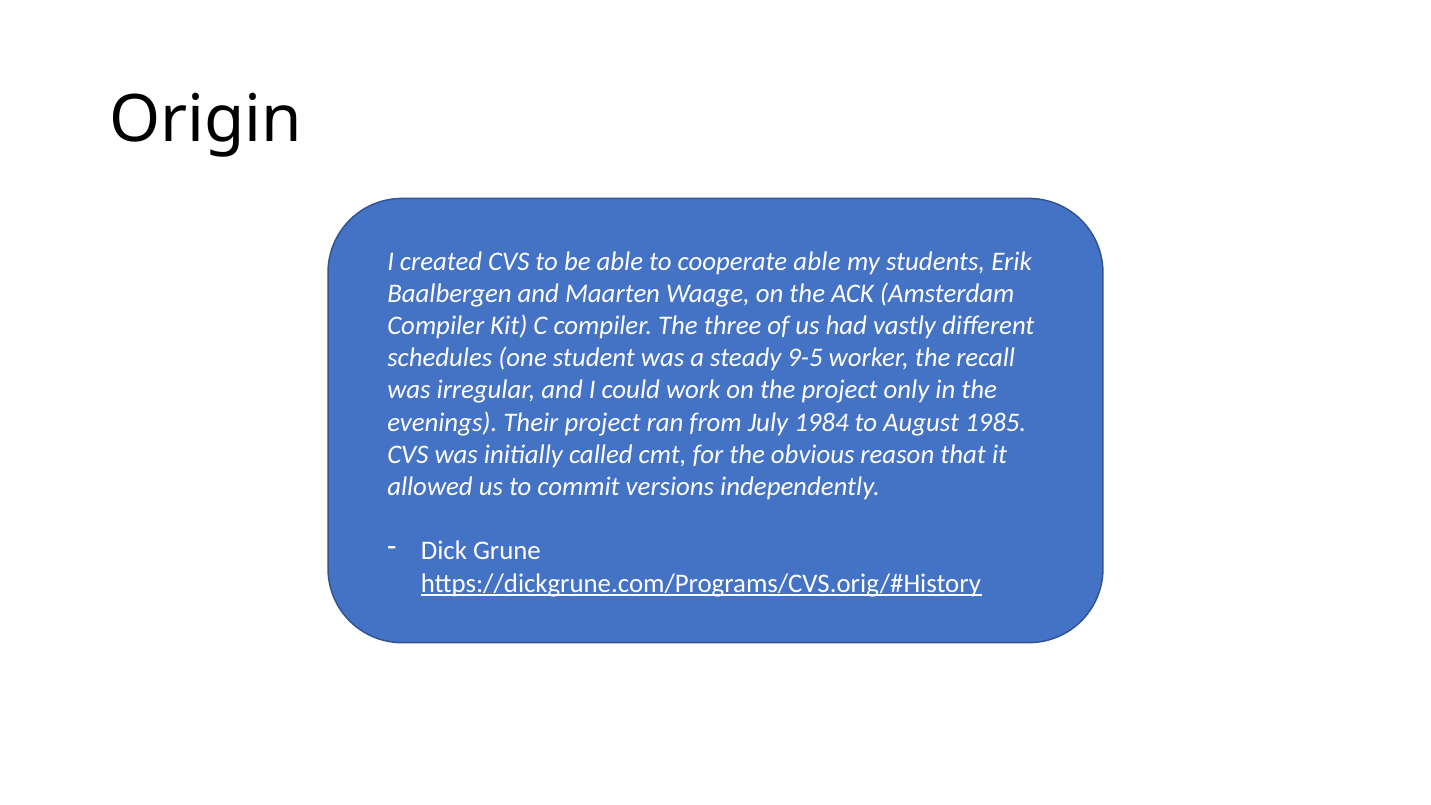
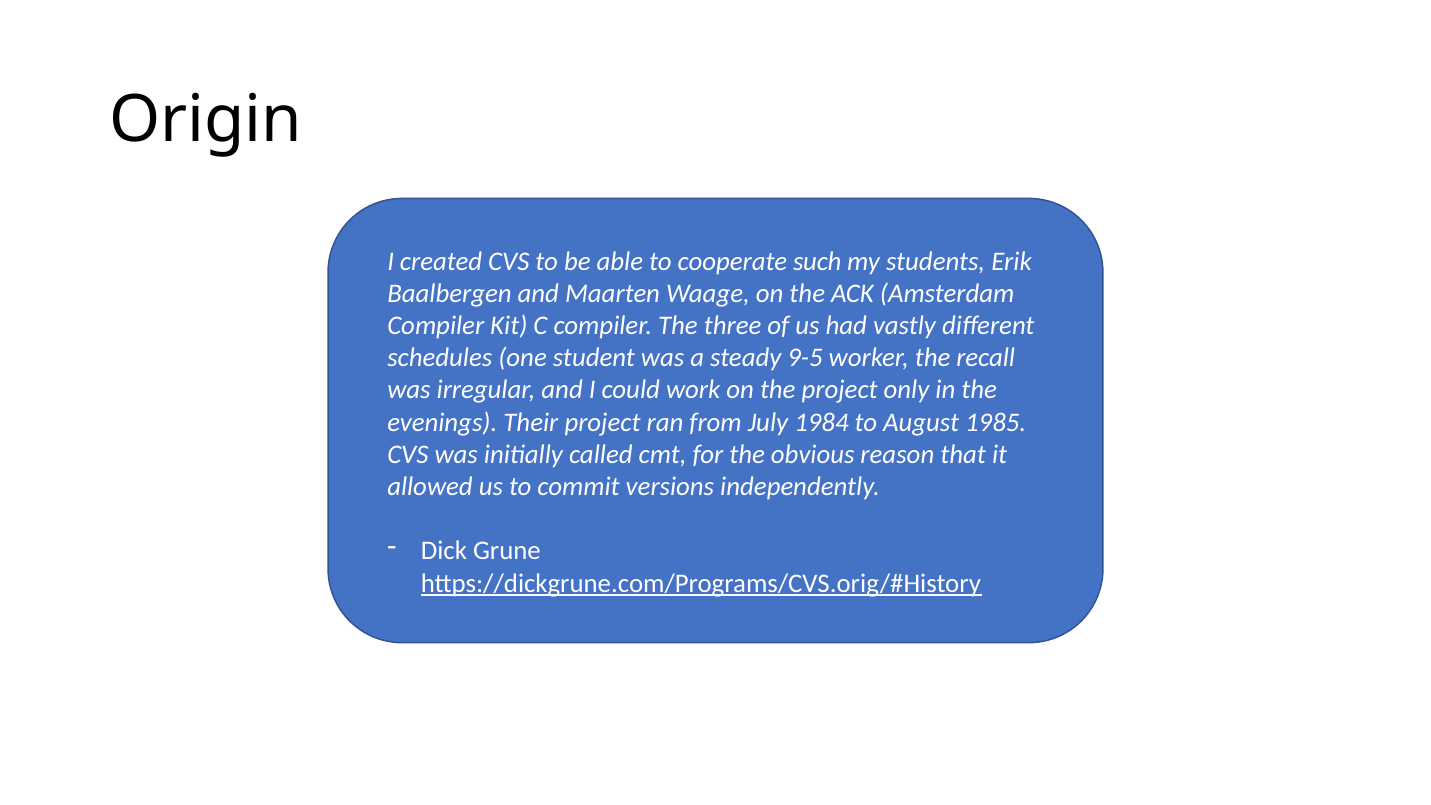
cooperate able: able -> such (817, 261)
